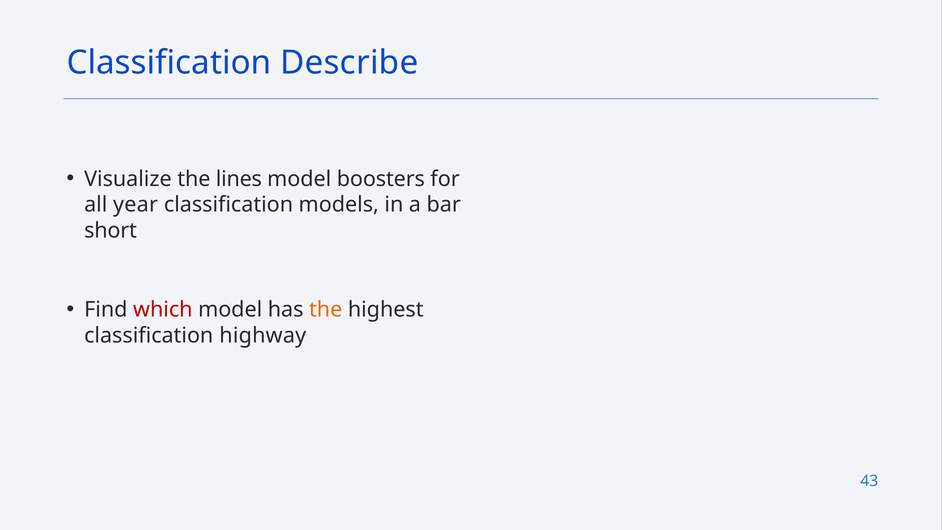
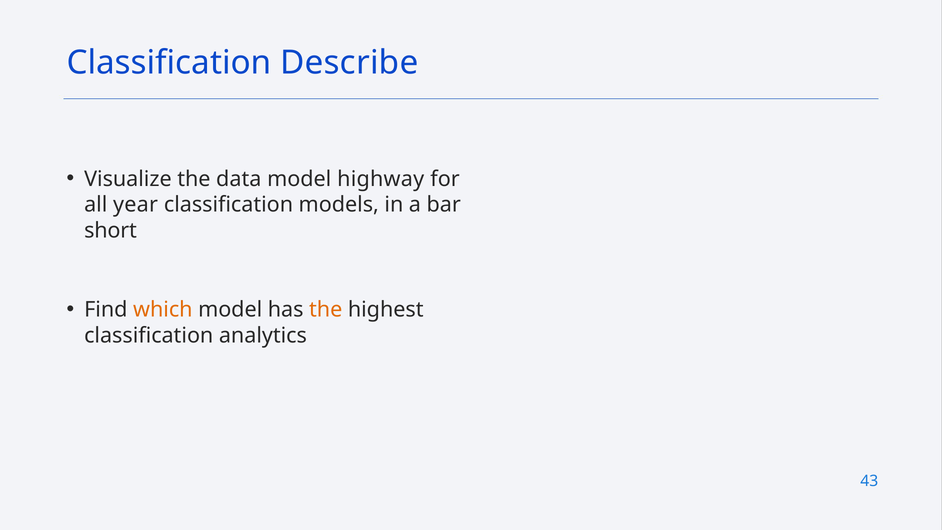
lines: lines -> data (239, 179)
boosters: boosters -> highway (381, 179)
which colour: red -> orange (163, 310)
highway: highway -> analytics (263, 336)
